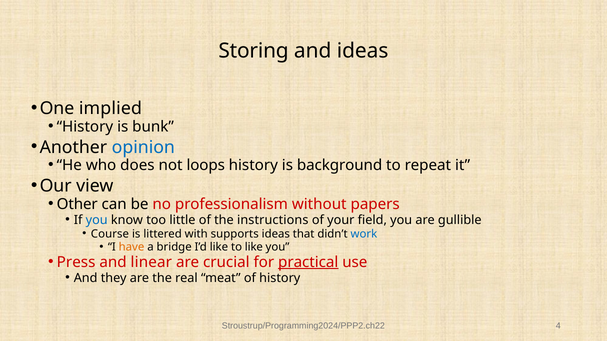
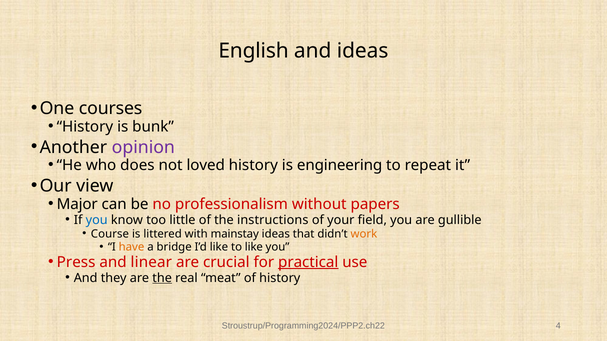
Storing: Storing -> English (254, 51)
implied: implied -> courses (111, 109)
opinion colour: blue -> purple (143, 147)
loops: loops -> loved (206, 166)
background: background -> engineering (340, 166)
Other: Other -> Major (77, 204)
supports: supports -> mainstay (235, 234)
work colour: blue -> orange (364, 234)
the underline: none -> present (162, 278)
